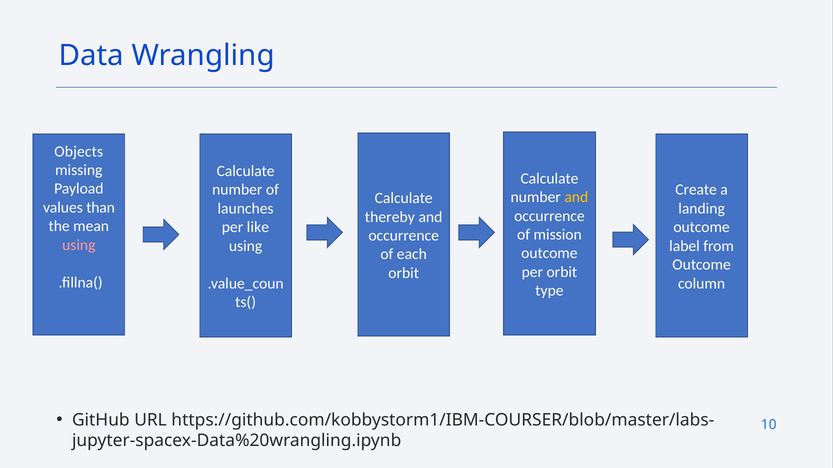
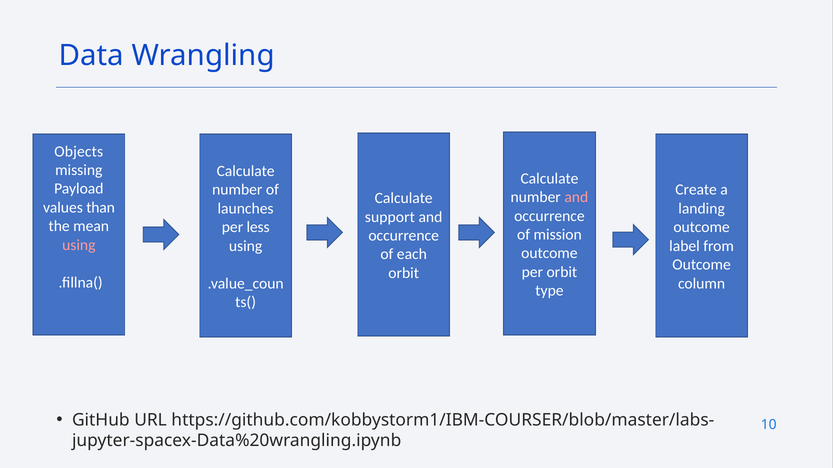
and colour: yellow -> pink (576, 197)
thereby: thereby -> support (390, 217)
like: like -> less (258, 228)
